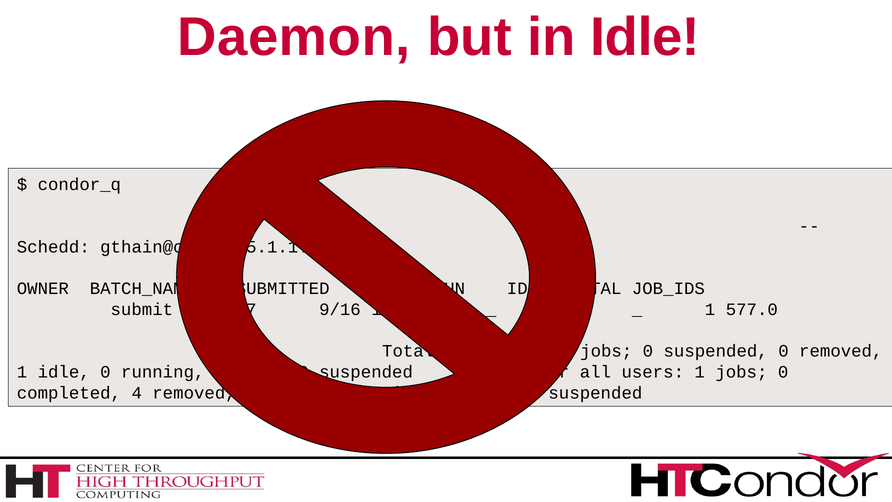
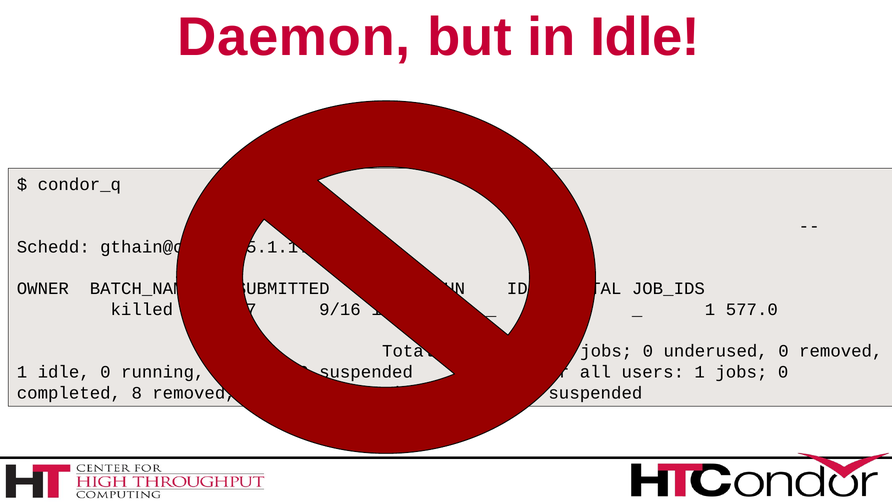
submit: submit -> killed (142, 309)
suspended: suspended -> underused (716, 351)
4: 4 -> 8 (137, 393)
